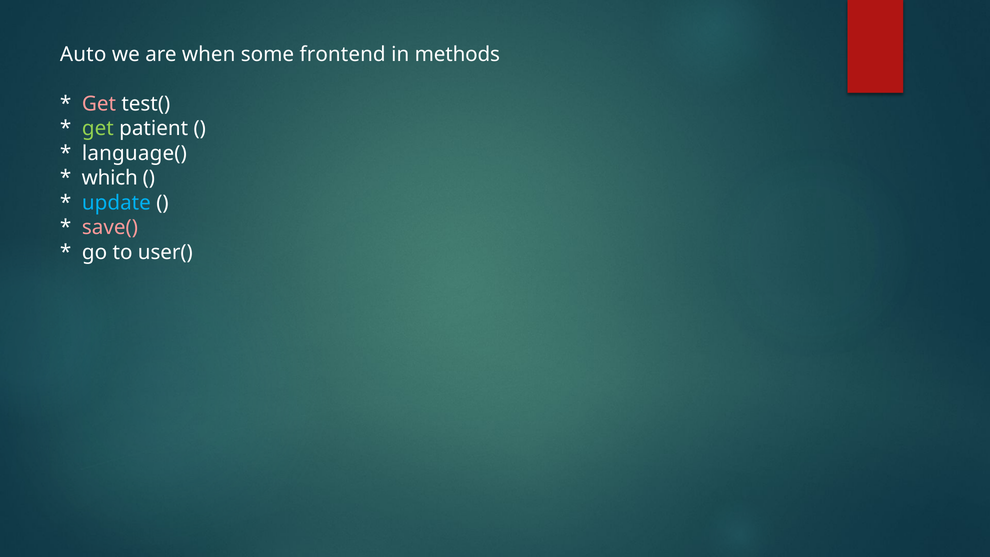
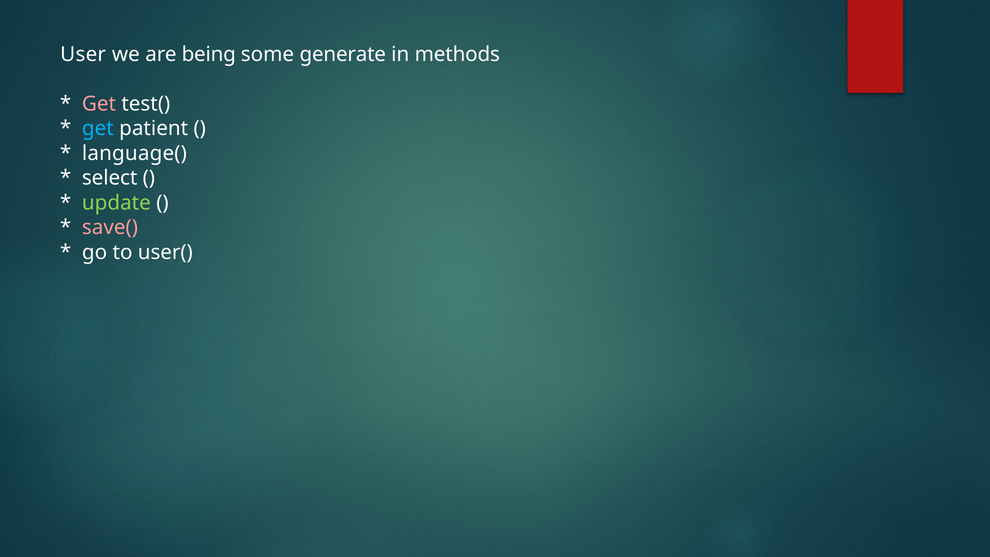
Auto: Auto -> User (83, 54)
when: when -> being (209, 54)
frontend: frontend -> generate (343, 54)
get colour: light green -> light blue (98, 129)
which: which -> select (110, 178)
update colour: light blue -> light green (116, 203)
